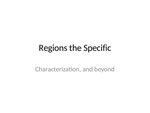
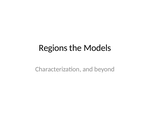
Specific: Specific -> Models (97, 48)
